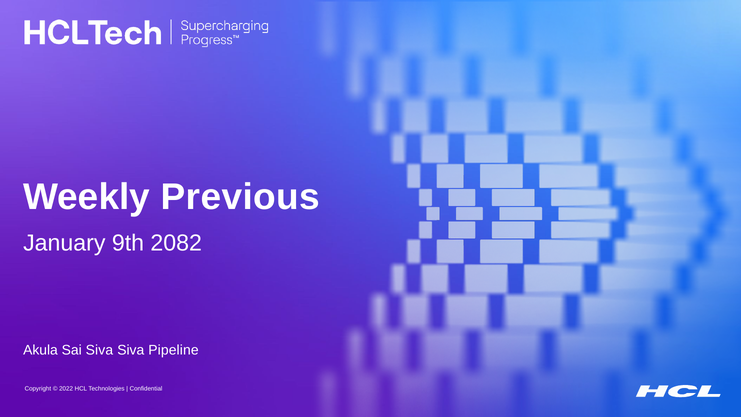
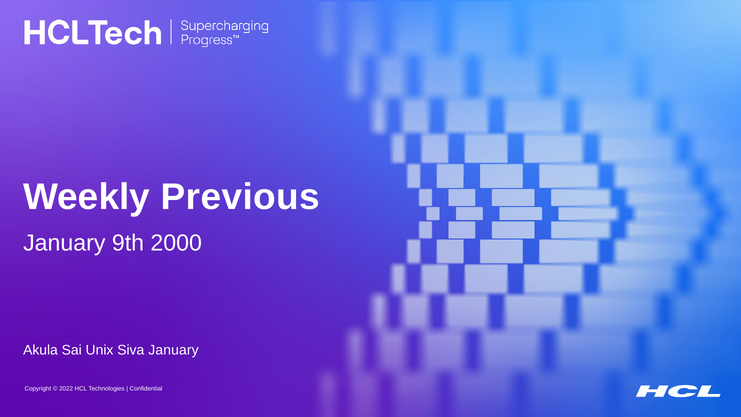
2082: 2082 -> 2000 (176, 243)
Sai Siva: Siva -> Unix (100, 350)
Siva Pipeline: Pipeline -> January (173, 350)
